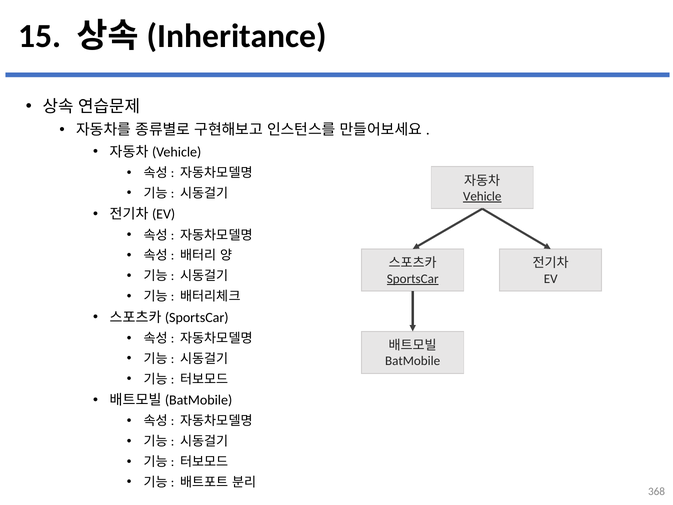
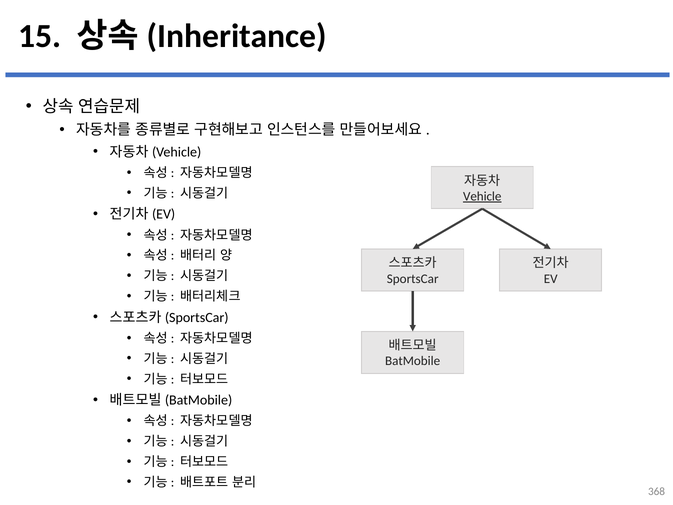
SportsCar underline: present -> none (413, 279)
